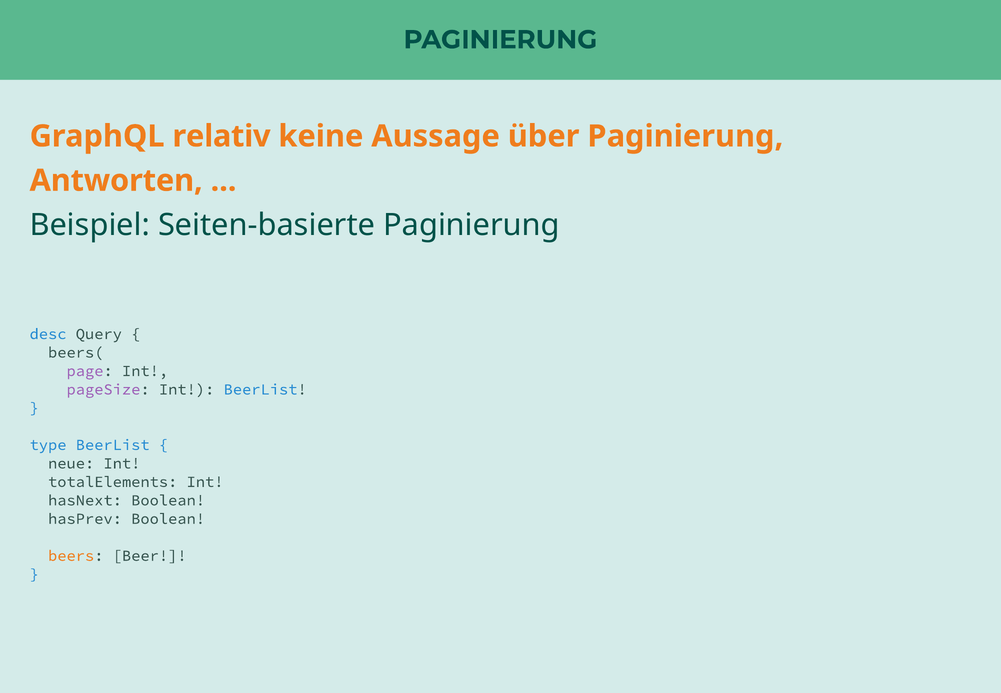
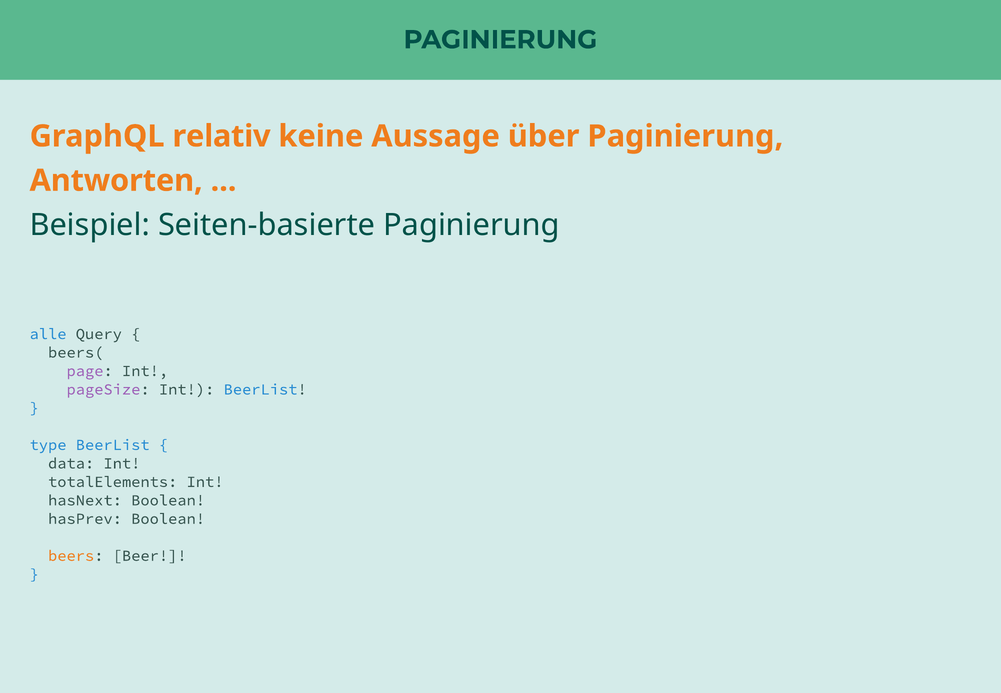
desc: desc -> alle (48, 334)
neue: neue -> data (71, 463)
